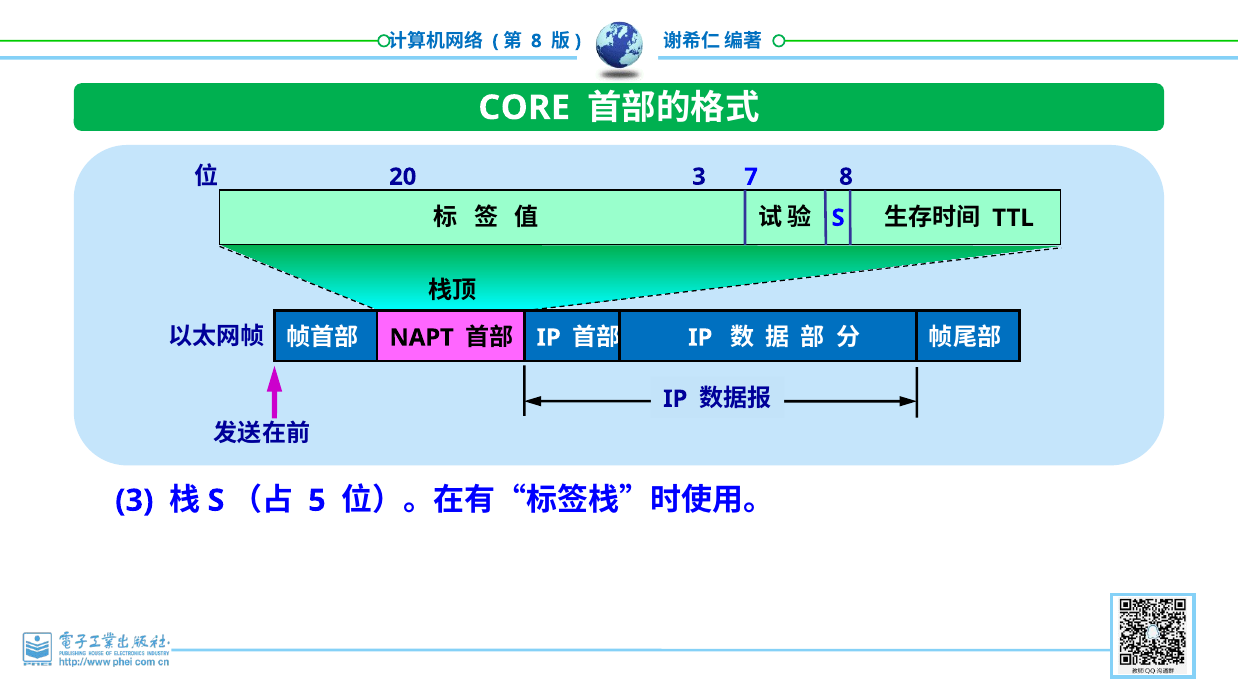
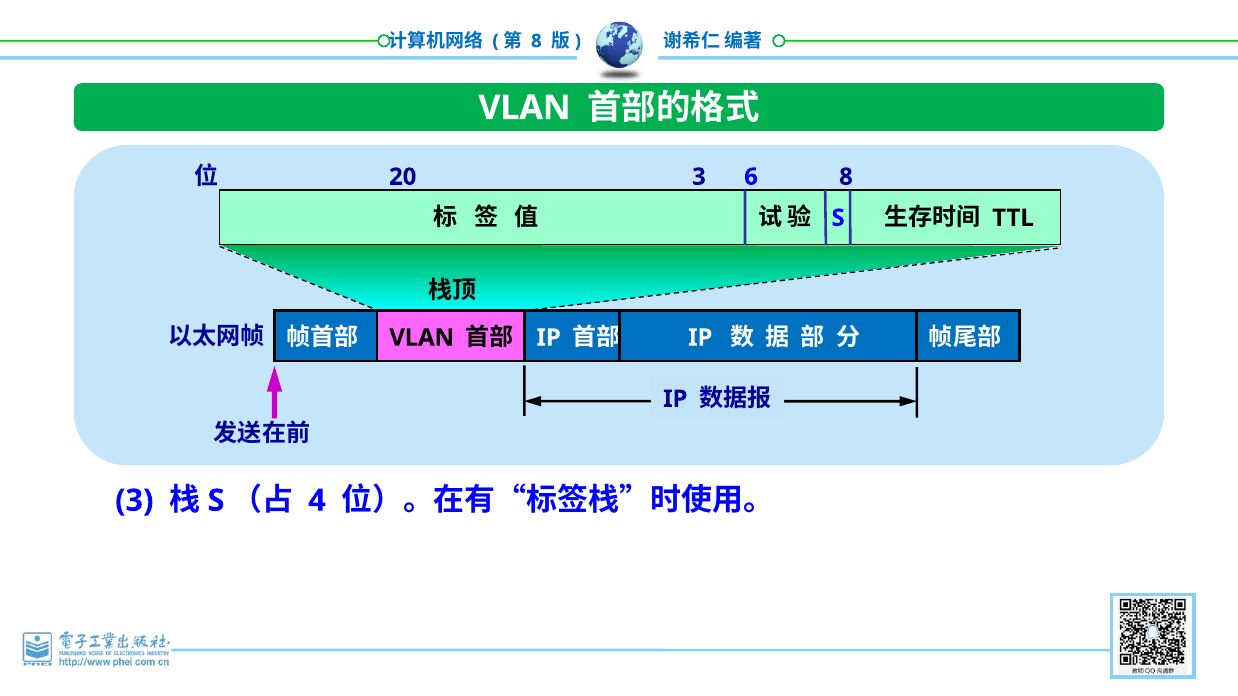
CORE: CORE -> VLAN (524, 108)
7: 7 -> 6 (751, 177)
NAPT: NAPT -> VLAN (422, 338)
5: 5 -> 4 (317, 501)
